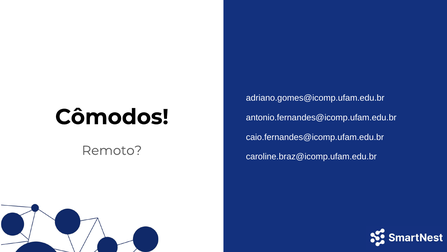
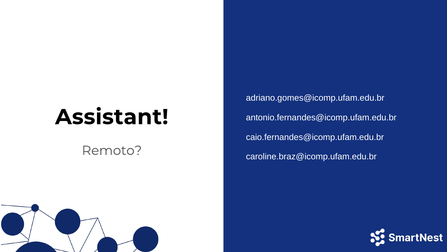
Cômodos: Cômodos -> Assistant (112, 117)
